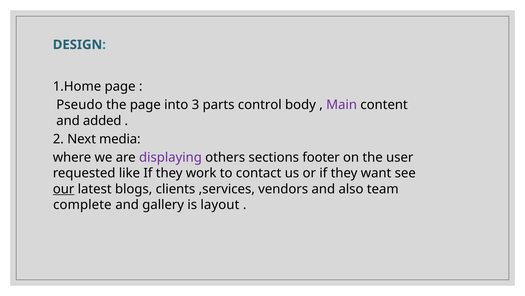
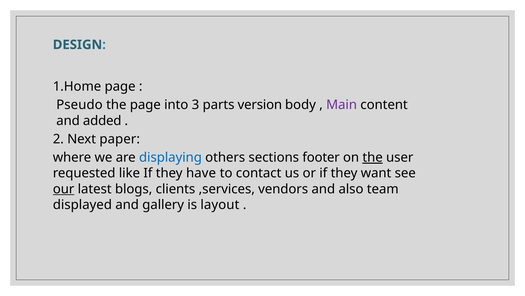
control: control -> version (260, 105)
media: media -> paper (120, 139)
displaying colour: purple -> blue (170, 157)
the underline: none -> present (373, 157)
work: work -> have (201, 173)
complete: complete -> displayed (82, 204)
